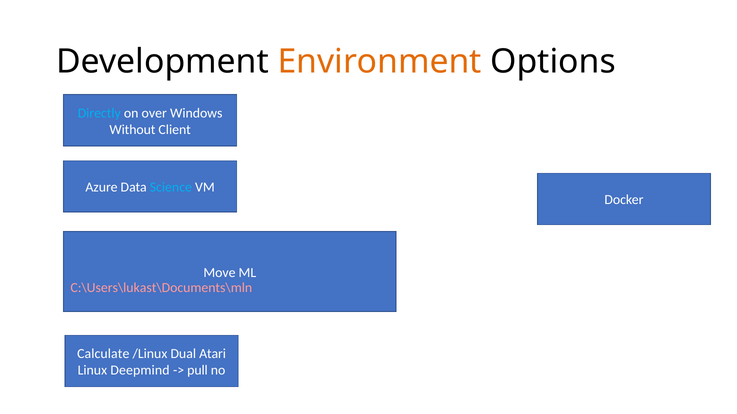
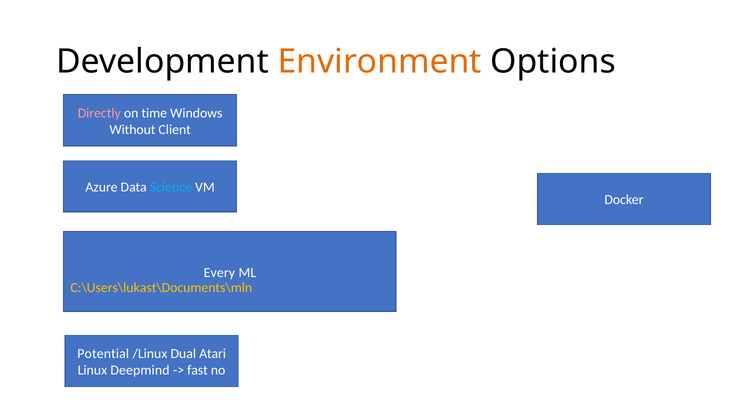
Directly colour: light blue -> pink (99, 113)
over: over -> time (154, 113)
Move: Move -> Every (219, 273)
C:\Users\lukast\Documents\mln colour: pink -> yellow (161, 288)
Calculate: Calculate -> Potential (103, 354)
pull: pull -> fast (197, 371)
